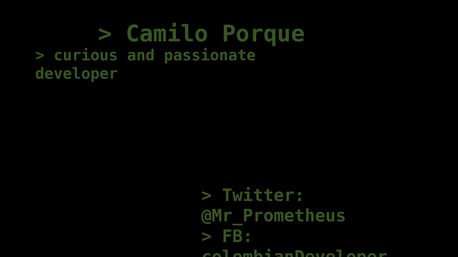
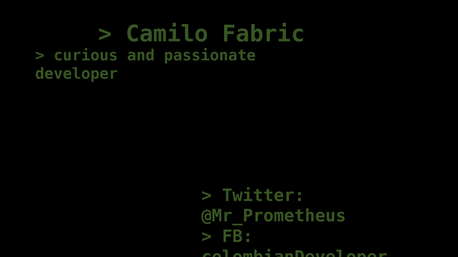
Porque: Porque -> Fabric (264, 34)
